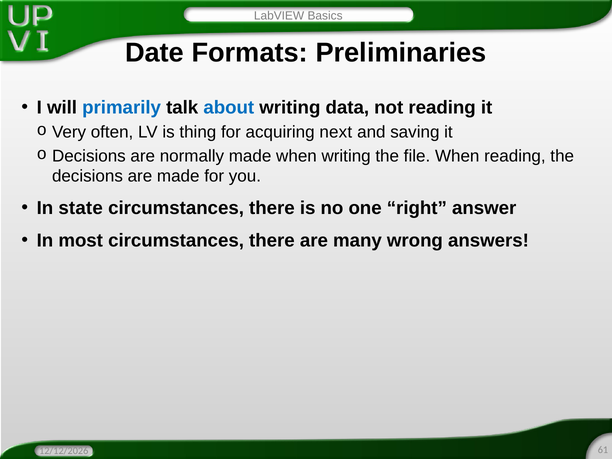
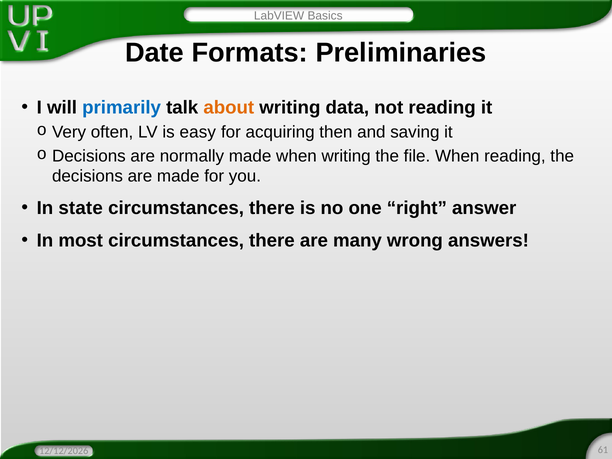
about colour: blue -> orange (229, 107)
thing: thing -> easy (198, 132)
next: next -> then (336, 132)
